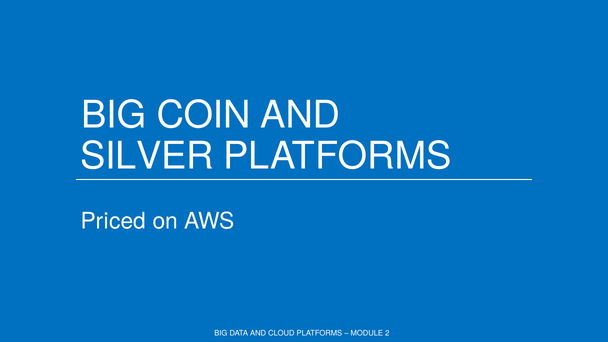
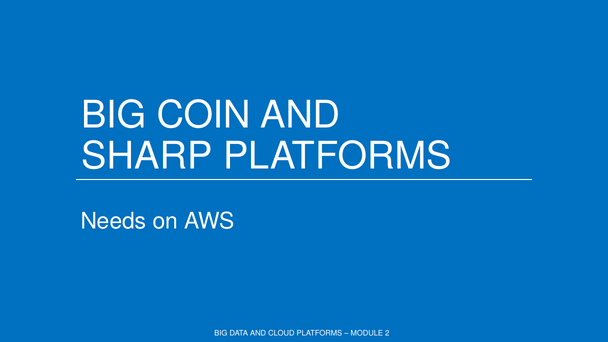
SILVER: SILVER -> SHARP (147, 156)
Priced: Priced -> Needs (113, 221)
